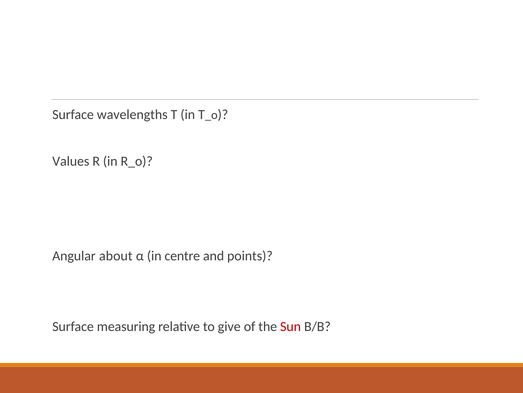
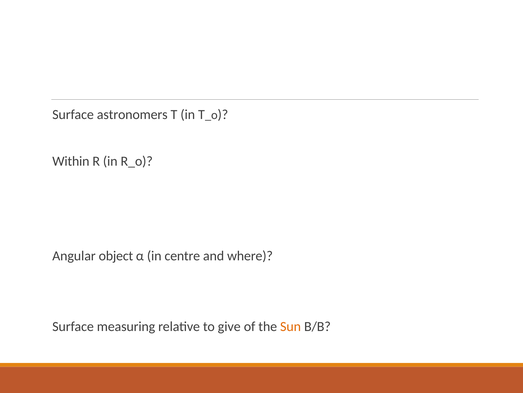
wavelengths: wavelengths -> astronomers (132, 114)
Values: Values -> Within (71, 161)
about: about -> object (116, 255)
points: points -> where (250, 255)
Sun colour: red -> orange (291, 326)
